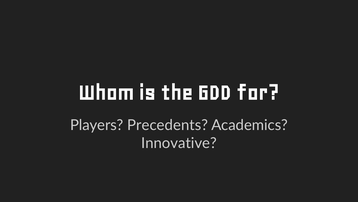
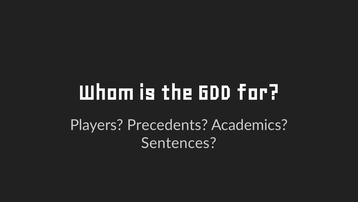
Innovative: Innovative -> Sentences (179, 143)
